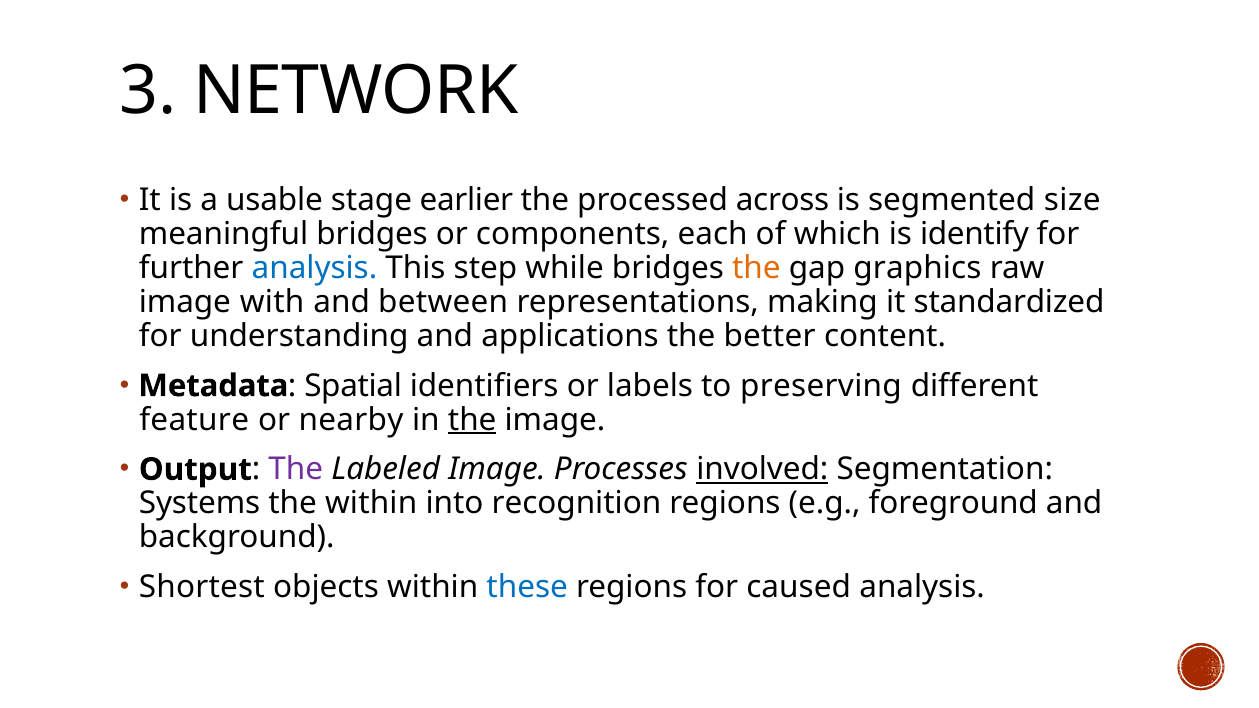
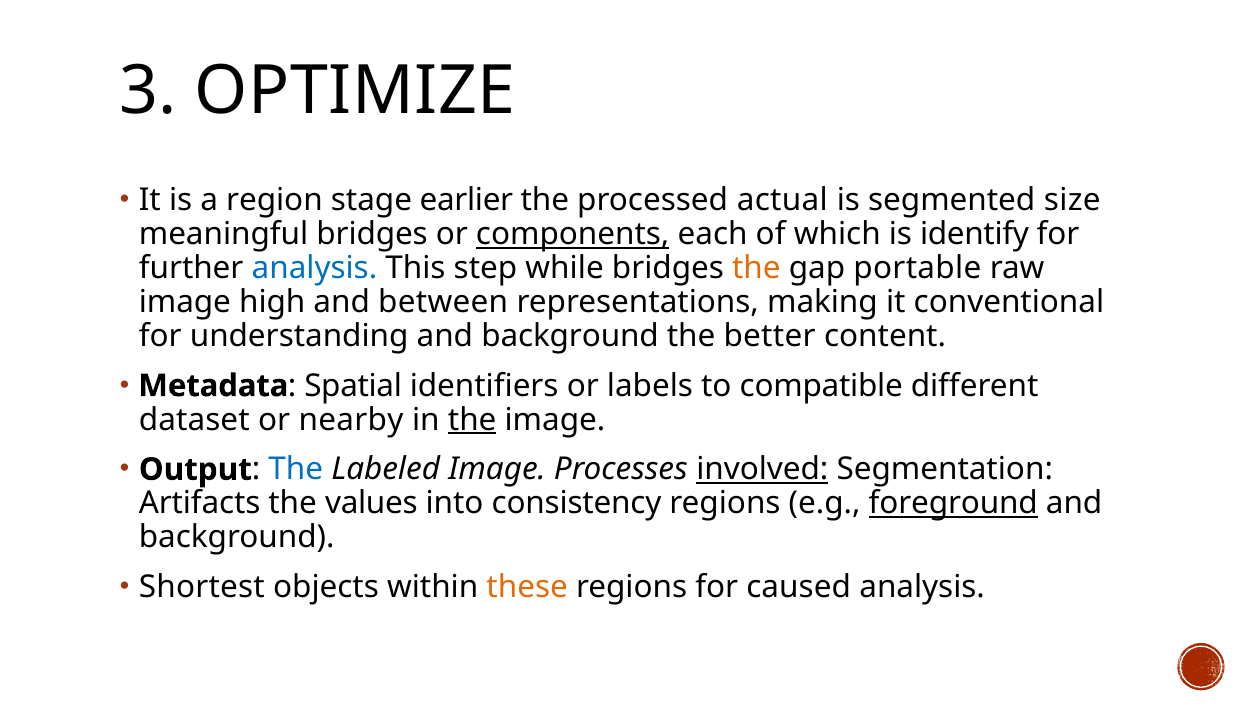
NETWORK: NETWORK -> OPTIMIZE (355, 91)
usable: usable -> region (274, 200)
across: across -> actual (782, 200)
components underline: none -> present (573, 234)
graphics: graphics -> portable (917, 268)
with: with -> high (272, 302)
standardized: standardized -> conventional (1009, 302)
understanding and applications: applications -> background (570, 336)
preserving: preserving -> compatible (821, 386)
feature: feature -> dataset (194, 420)
The colour: purple -> blue (296, 470)
Systems: Systems -> Artifacts (200, 504)
the within: within -> values (371, 504)
recognition: recognition -> consistency (577, 504)
foreground underline: none -> present (953, 504)
these colour: blue -> orange (527, 587)
